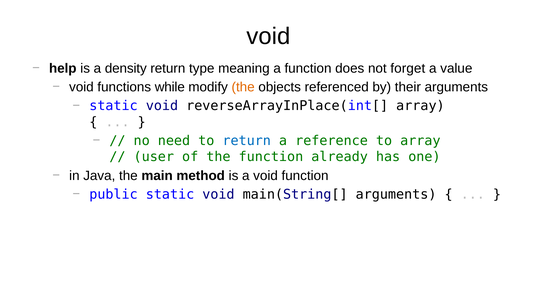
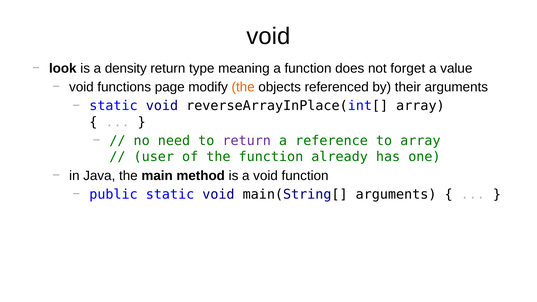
help: help -> look (63, 68)
while: while -> page (170, 87)
return colour: blue -> purple (247, 141)
